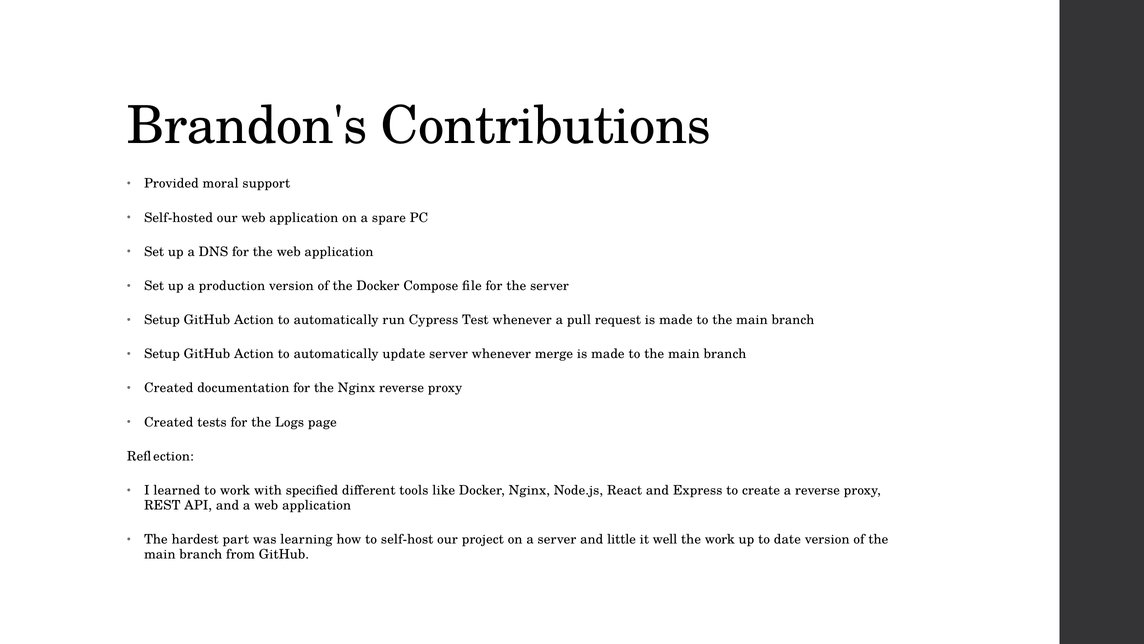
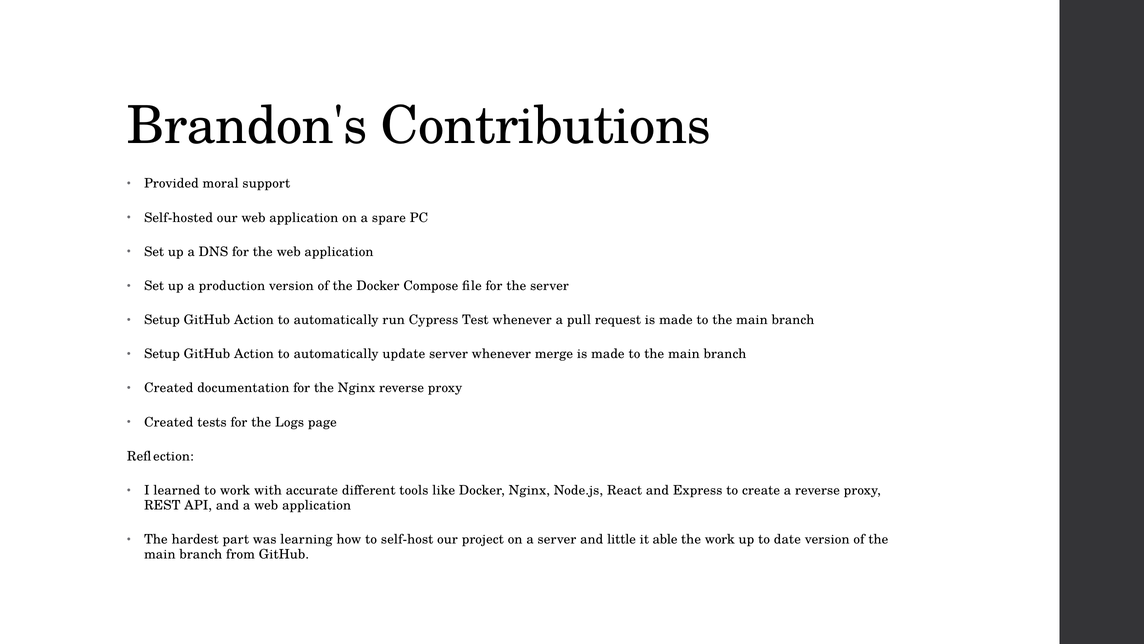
specified: specified -> accurate (312, 490)
well: well -> able (665, 539)
